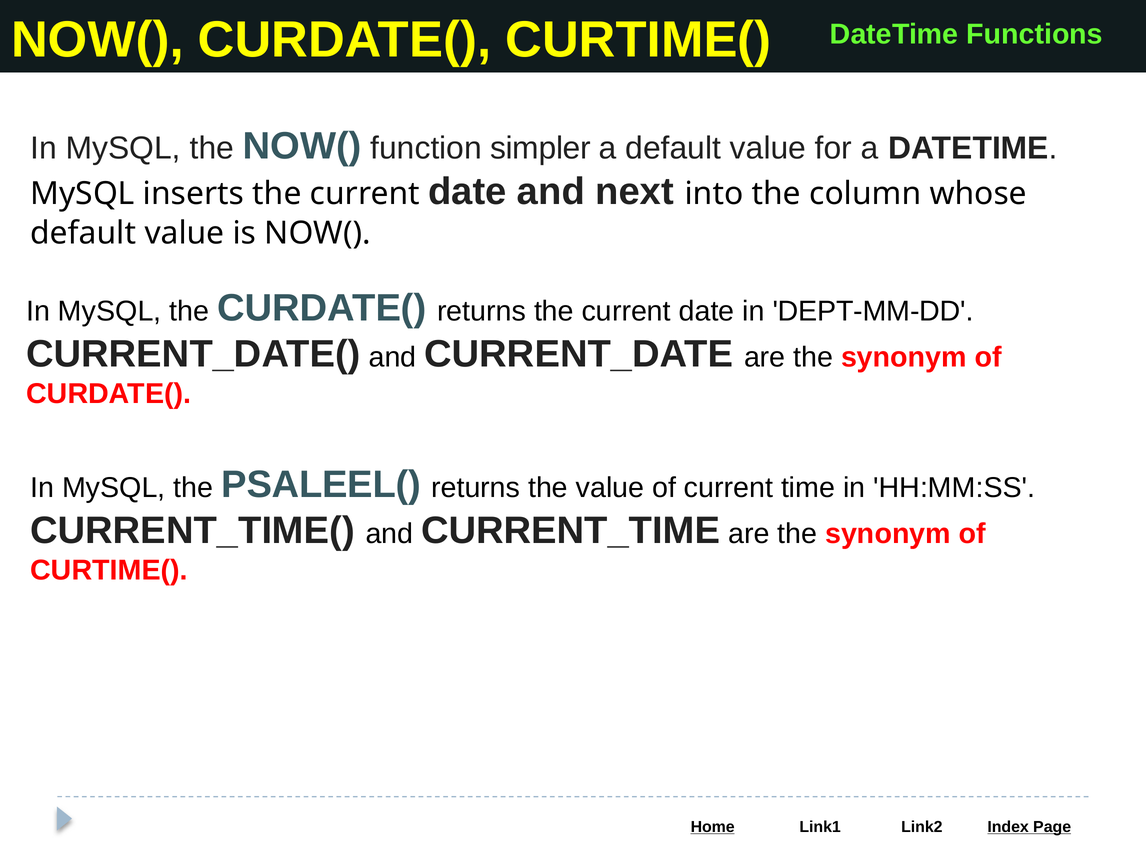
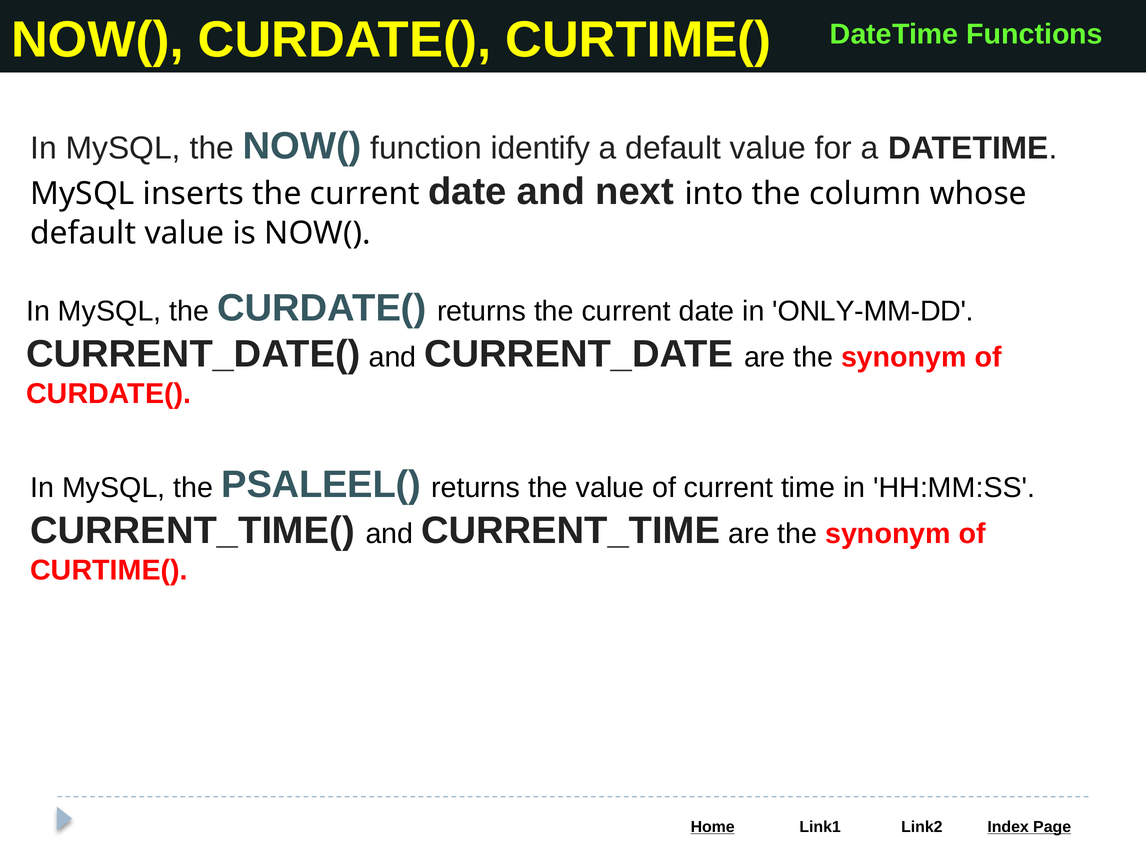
simpler: simpler -> identify (540, 148)
DEPT-MM-DD: DEPT-MM-DD -> ONLY-MM-DD (873, 311)
